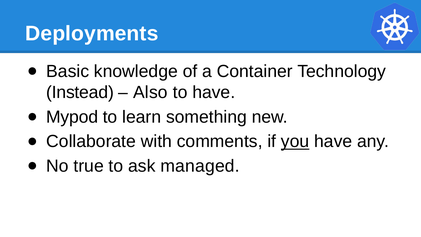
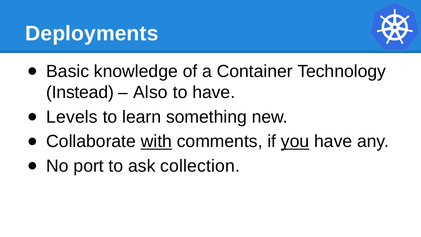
Mypod: Mypod -> Levels (72, 117)
with underline: none -> present (156, 141)
true: true -> port (89, 166)
managed: managed -> collection (200, 166)
